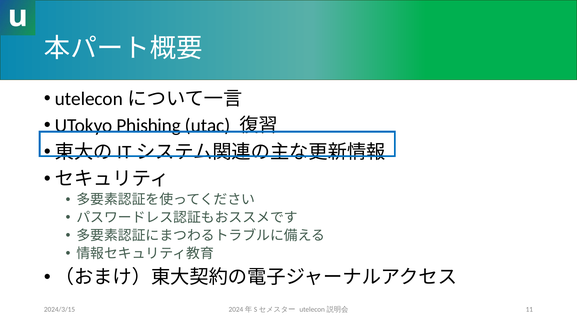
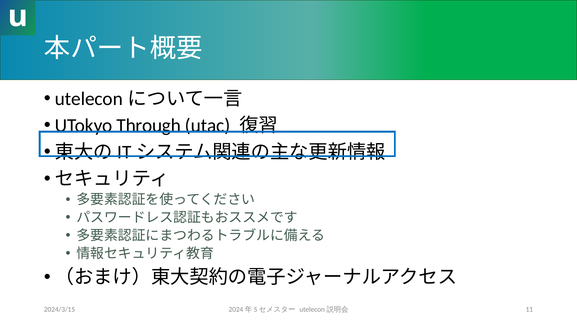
Phishing: Phishing -> Through (149, 126)
